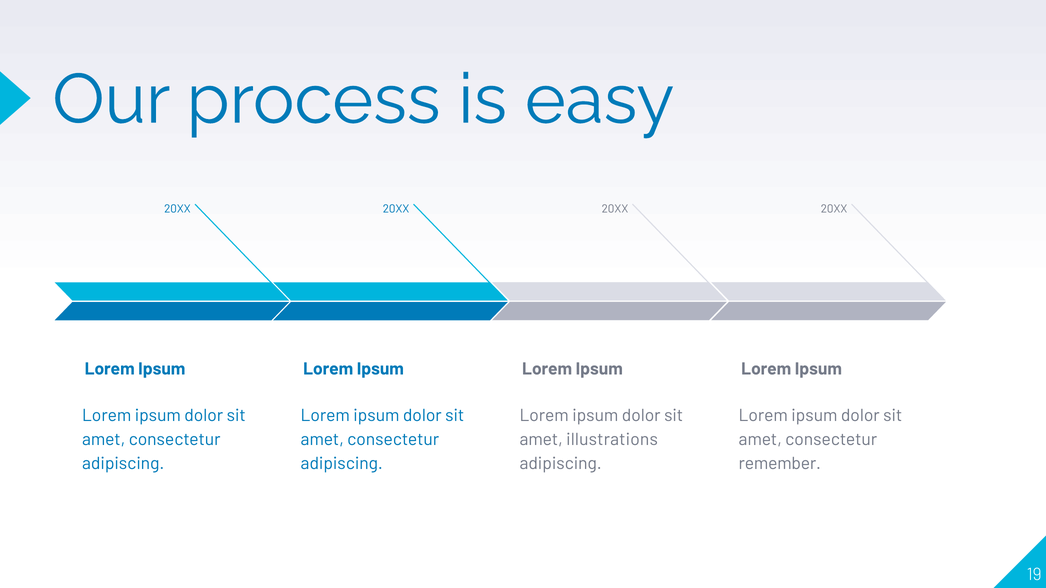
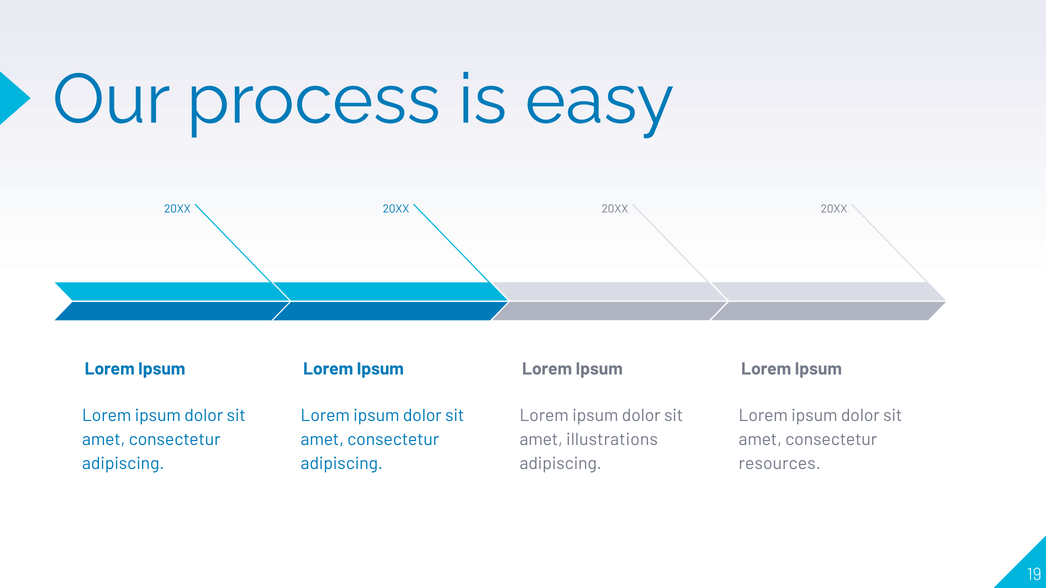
remember: remember -> resources (780, 464)
